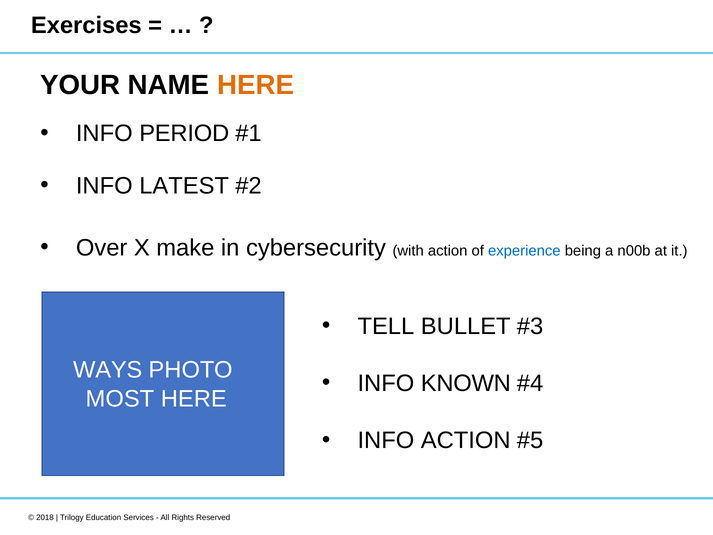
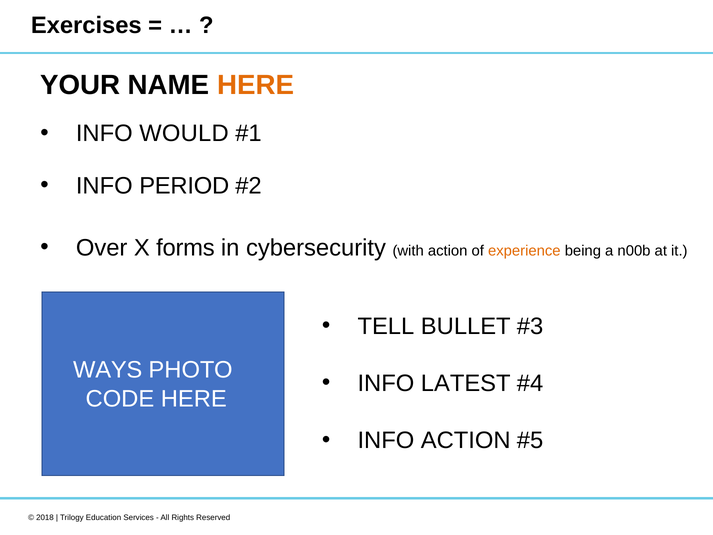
PERIOD: PERIOD -> WOULD (184, 133)
LATEST: LATEST -> PERIOD (184, 186)
make: make -> forms (185, 248)
experience colour: blue -> orange (524, 251)
KNOWN: KNOWN -> LATEST (466, 383)
MOST: MOST -> CODE (120, 398)
